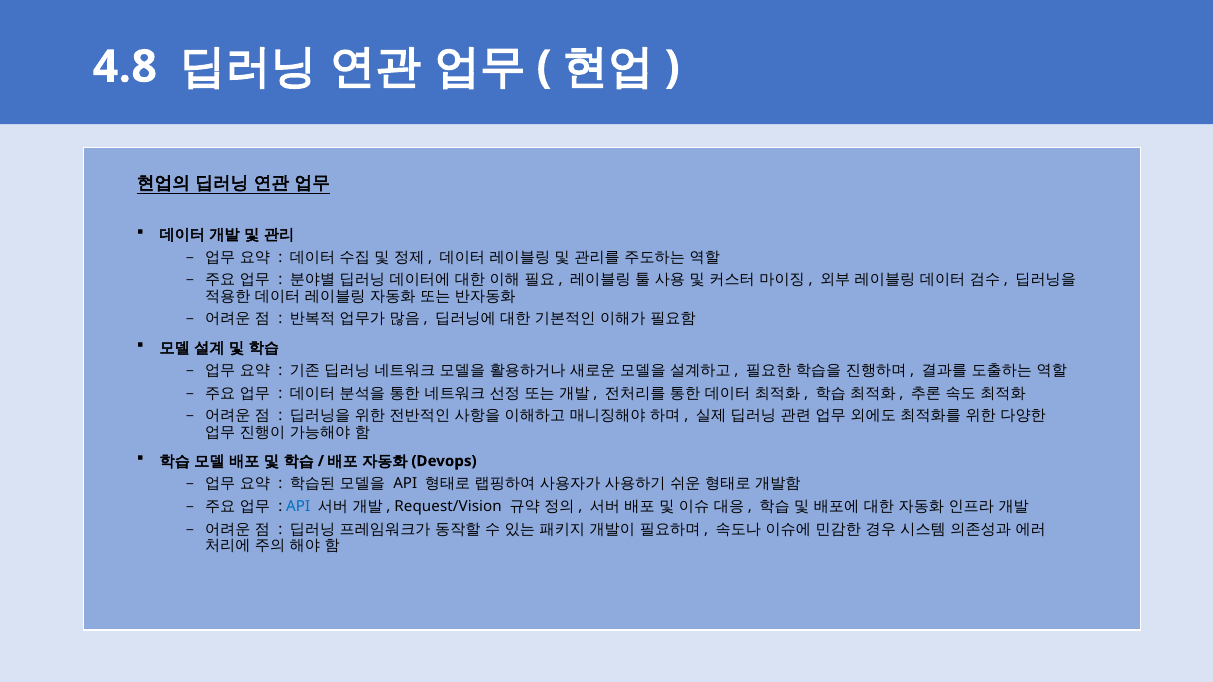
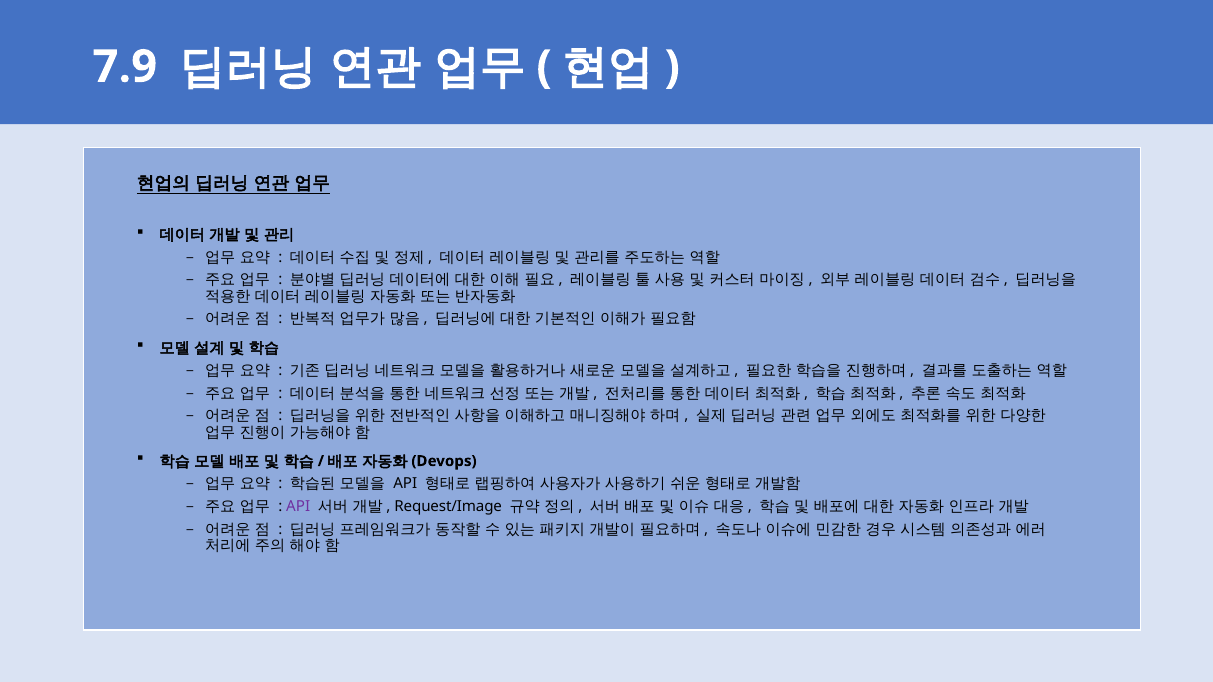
4.8: 4.8 -> 7.9 (125, 67)
API colour: blue -> purple (298, 507)
Request/Vision: Request/Vision -> Request/Image (448, 507)
